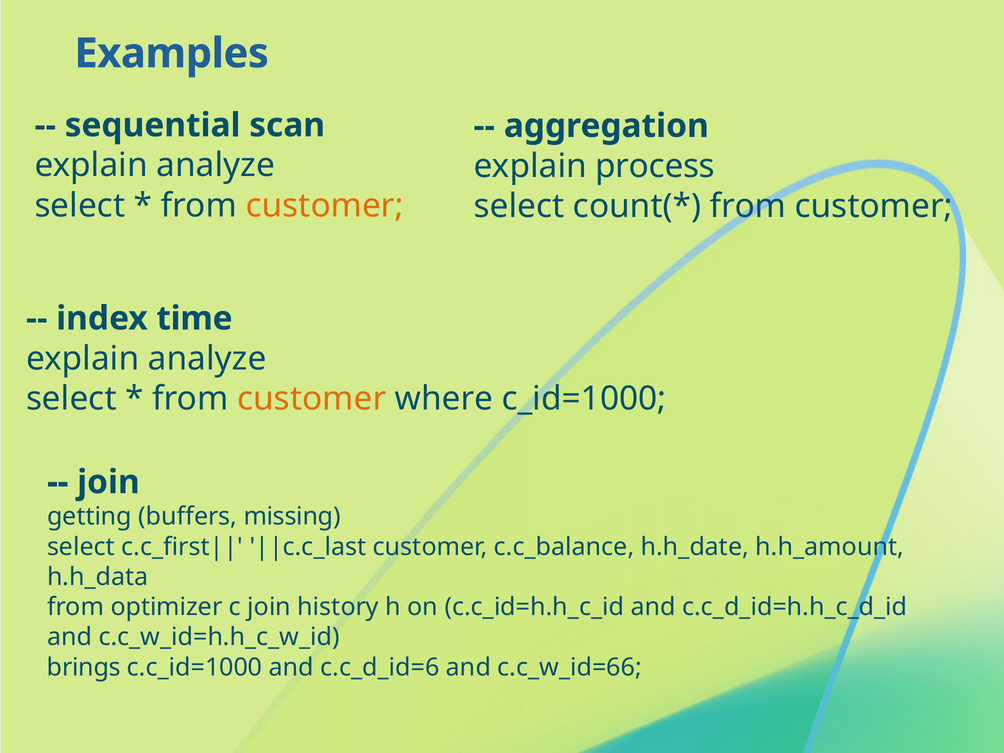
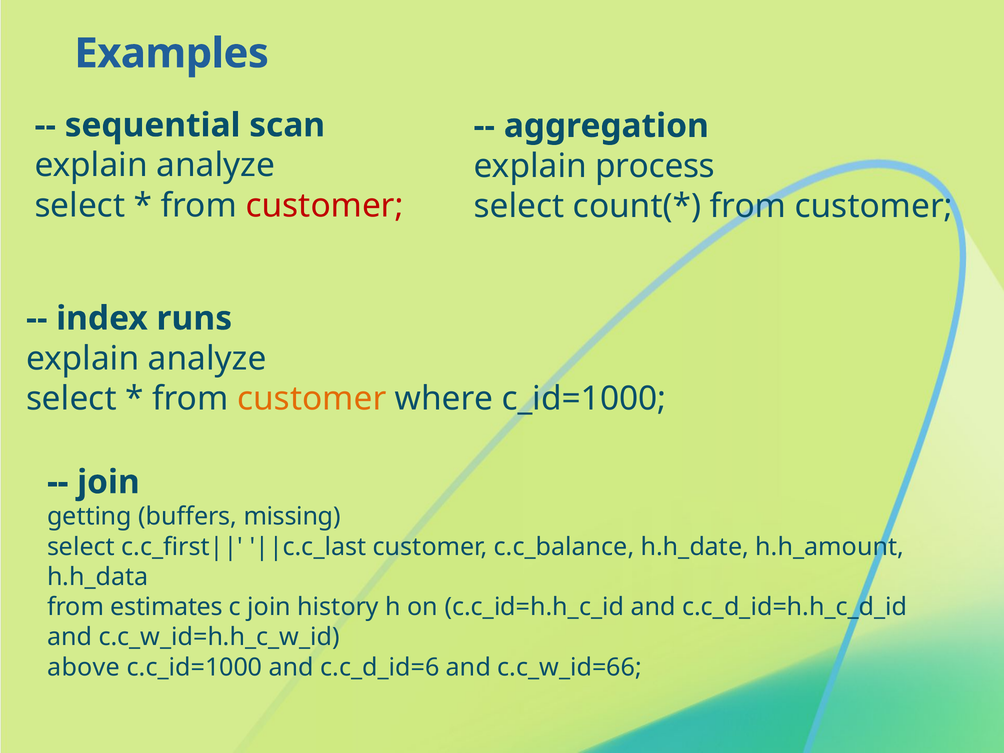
customer colour: orange -> red (325, 206)
time: time -> runs (194, 318)
optimizer: optimizer -> estimates (167, 607)
brings: brings -> above (84, 667)
